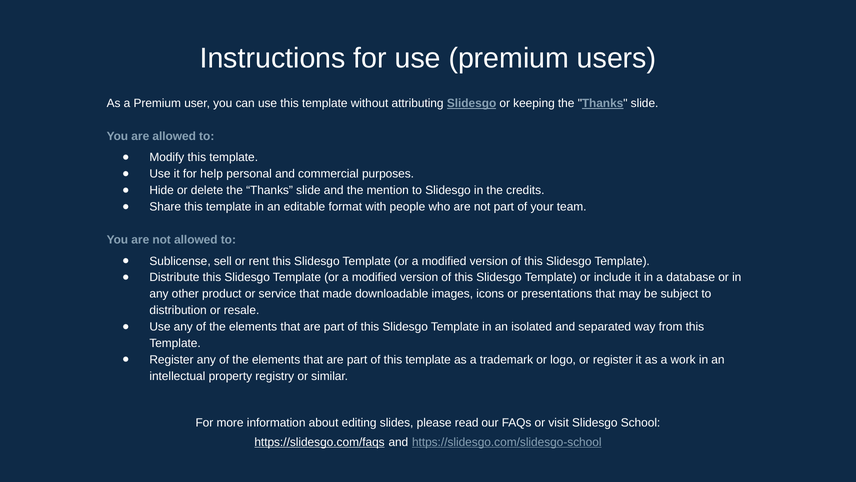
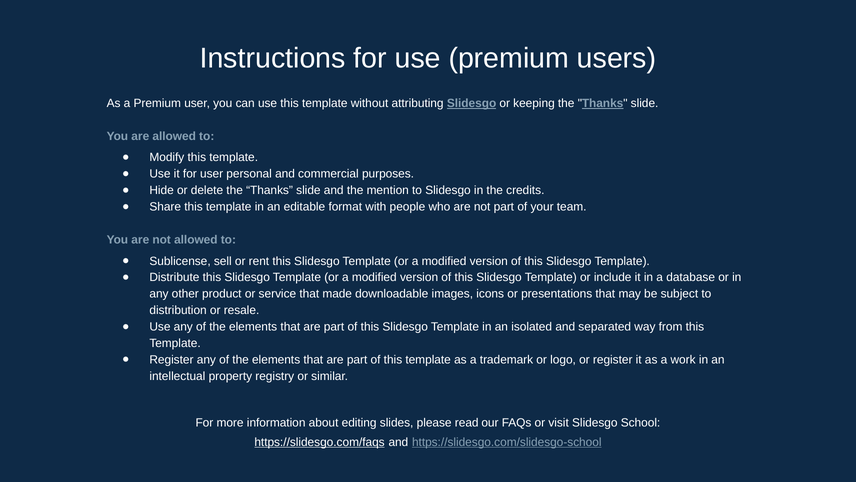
for help: help -> user (212, 174)
